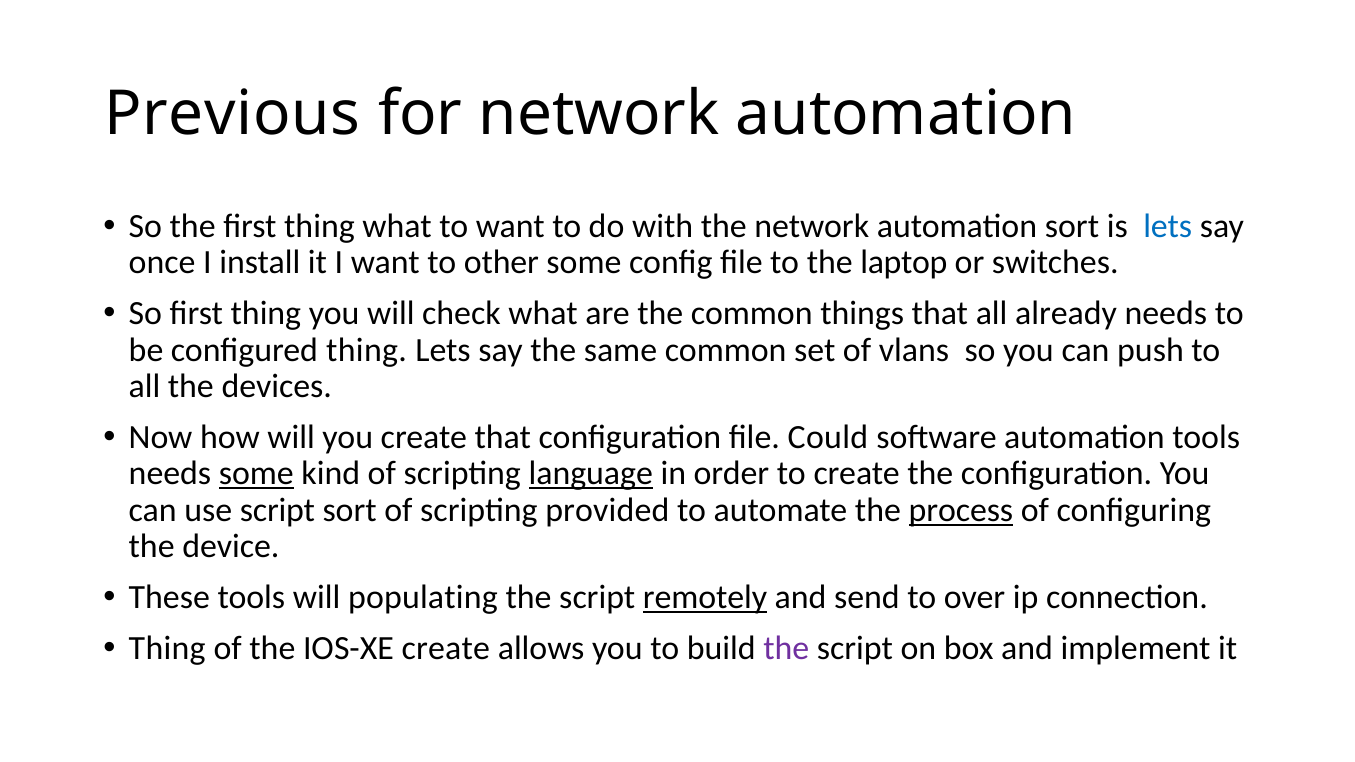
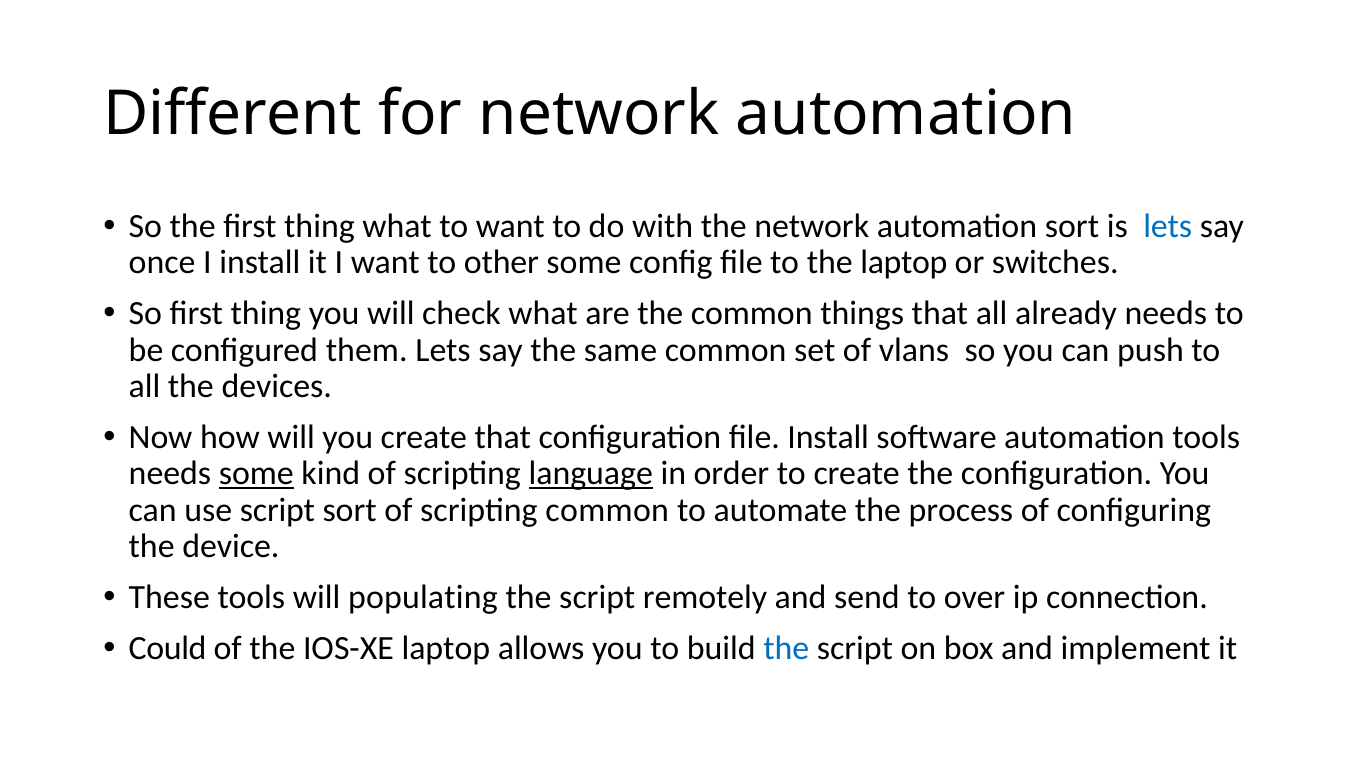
Previous: Previous -> Different (233, 114)
configured thing: thing -> them (367, 350)
file Could: Could -> Install (828, 437)
scripting provided: provided -> common (607, 510)
process underline: present -> none (961, 510)
remotely underline: present -> none (705, 598)
Thing: Thing -> Could (168, 648)
IOS-XE create: create -> laptop (446, 648)
the colour: purple -> blue (786, 648)
